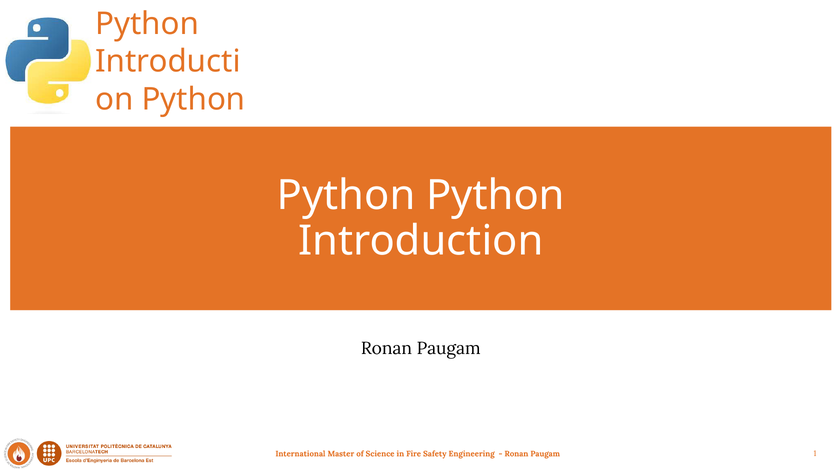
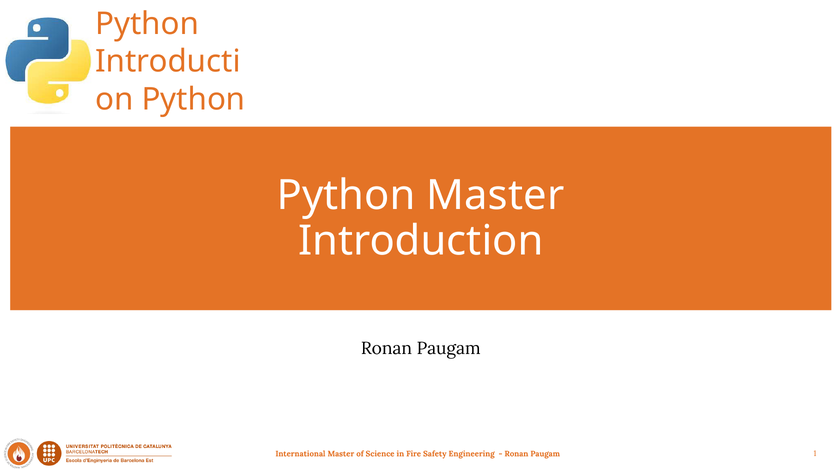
Python: Python -> Master (495, 196)
